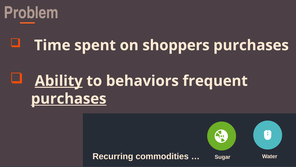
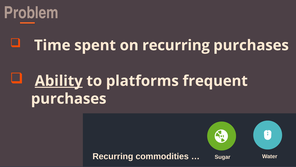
on shoppers: shoppers -> recurring (176, 45)
behaviors: behaviors -> platforms (142, 81)
purchases underline: present -> none (69, 98)
